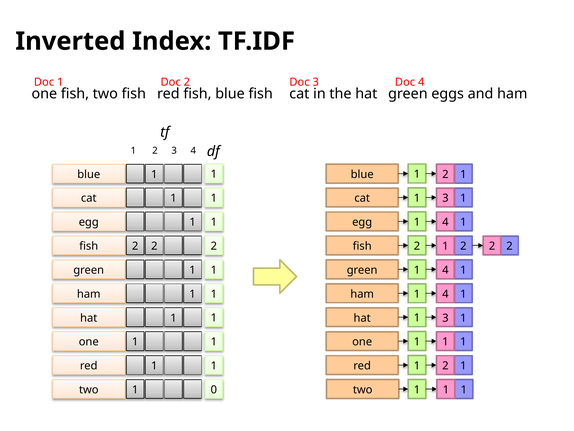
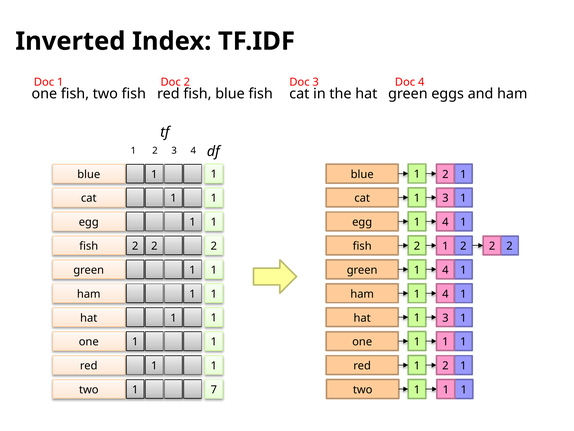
0: 0 -> 7 (214, 389)
